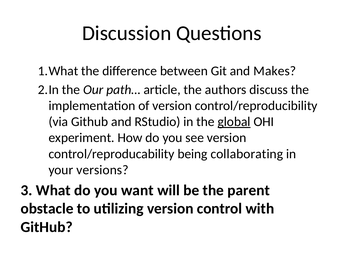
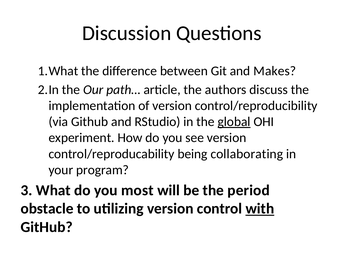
versions: versions -> program (103, 170)
want: want -> most (137, 190)
parent: parent -> period (249, 190)
with underline: none -> present (260, 209)
